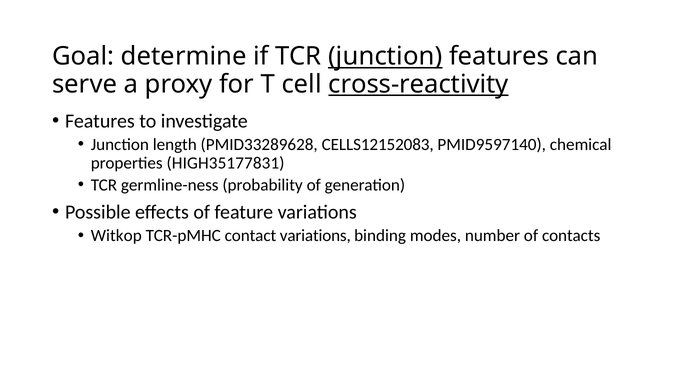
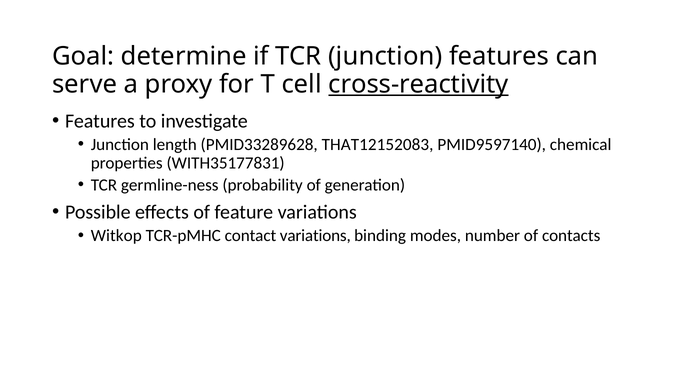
junction underline: present -> none (385, 57)
CELLS12152083: CELLS12152083 -> THAT12152083 (378, 145)
HIGH35177831: HIGH35177831 -> WITH35177831 (226, 163)
